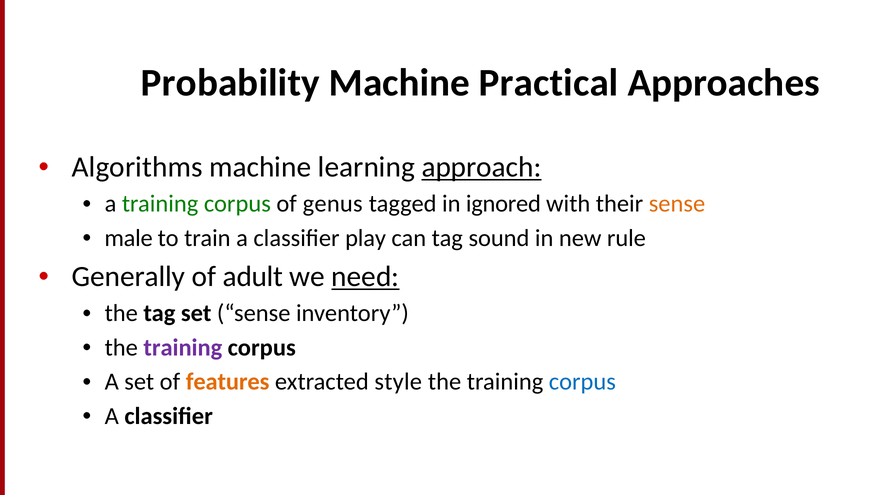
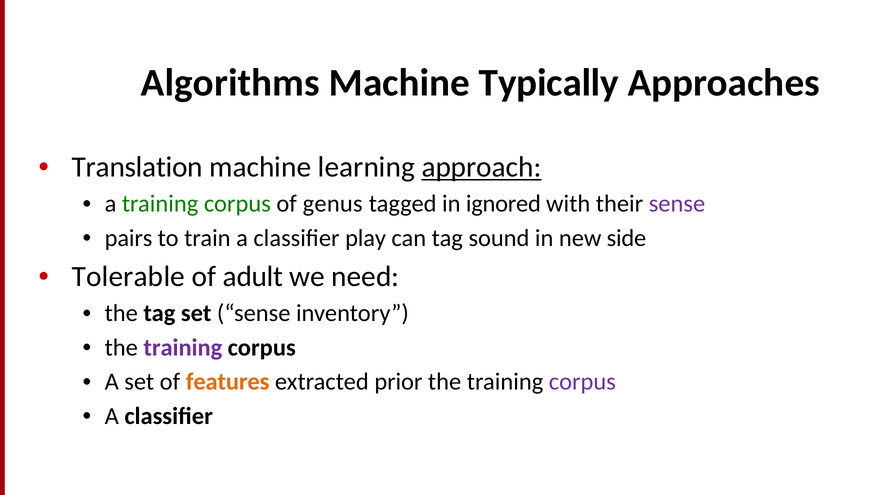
Probability: Probability -> Algorithms (230, 83)
Practical: Practical -> Typically (549, 83)
Algorithms: Algorithms -> Translation (137, 167)
sense colour: orange -> purple (677, 204)
male: male -> pairs (129, 238)
rule: rule -> side (626, 238)
Generally: Generally -> Tolerable (128, 277)
need underline: present -> none (365, 277)
style: style -> prior (398, 382)
corpus colour: blue -> purple (582, 382)
